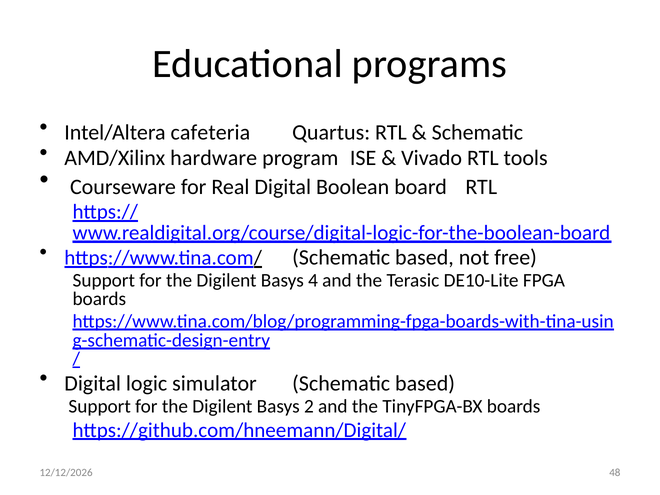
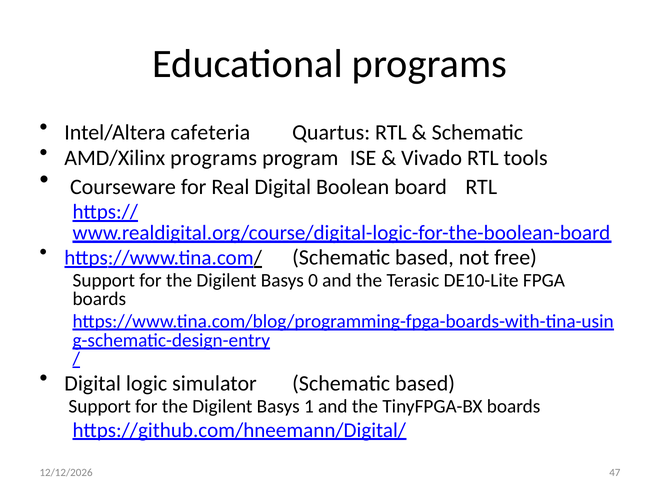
AMD/Xilinx hardware: hardware -> programs (214, 158)
4: 4 -> 0 (313, 281)
2: 2 -> 1 (309, 406)
48: 48 -> 47 (615, 473)
